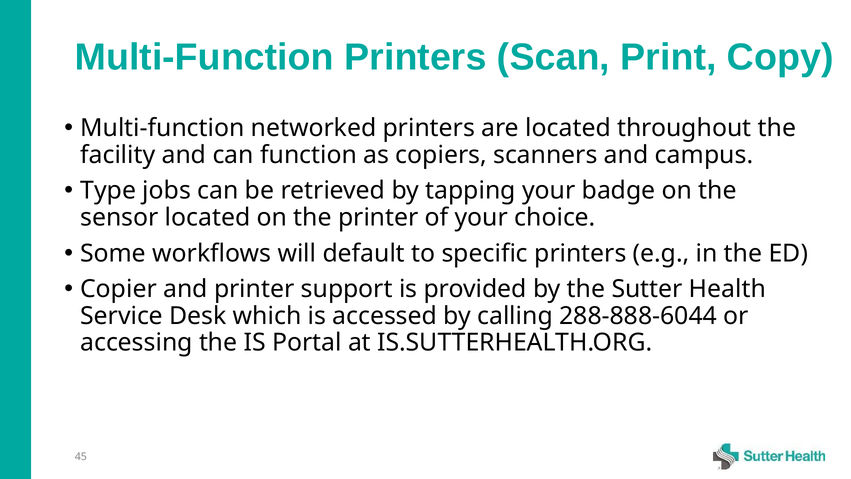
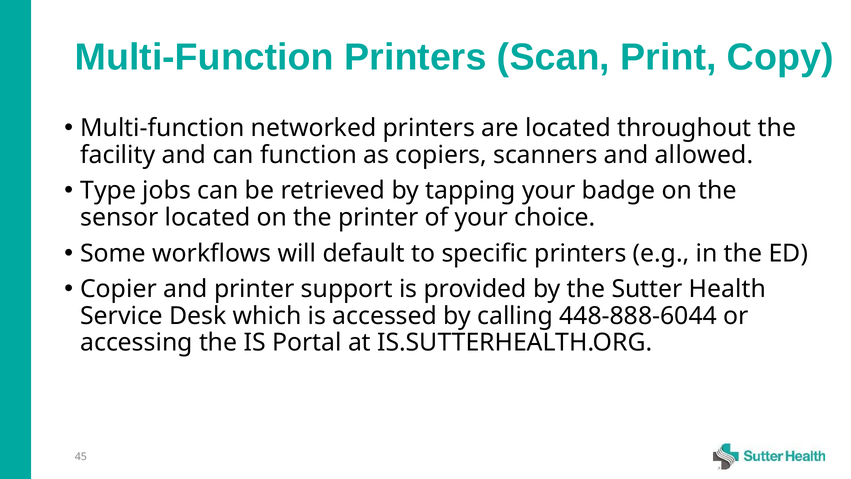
campus: campus -> allowed (704, 155)
288-888-6044: 288-888-6044 -> 448-888-6044 (638, 316)
